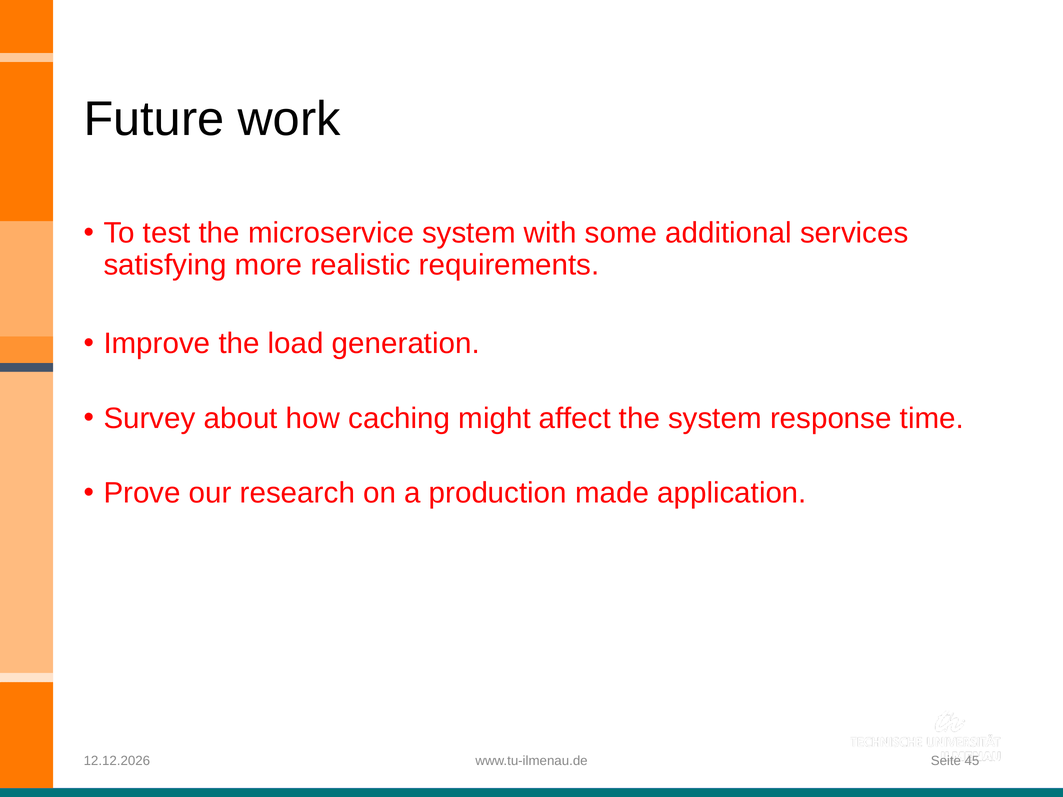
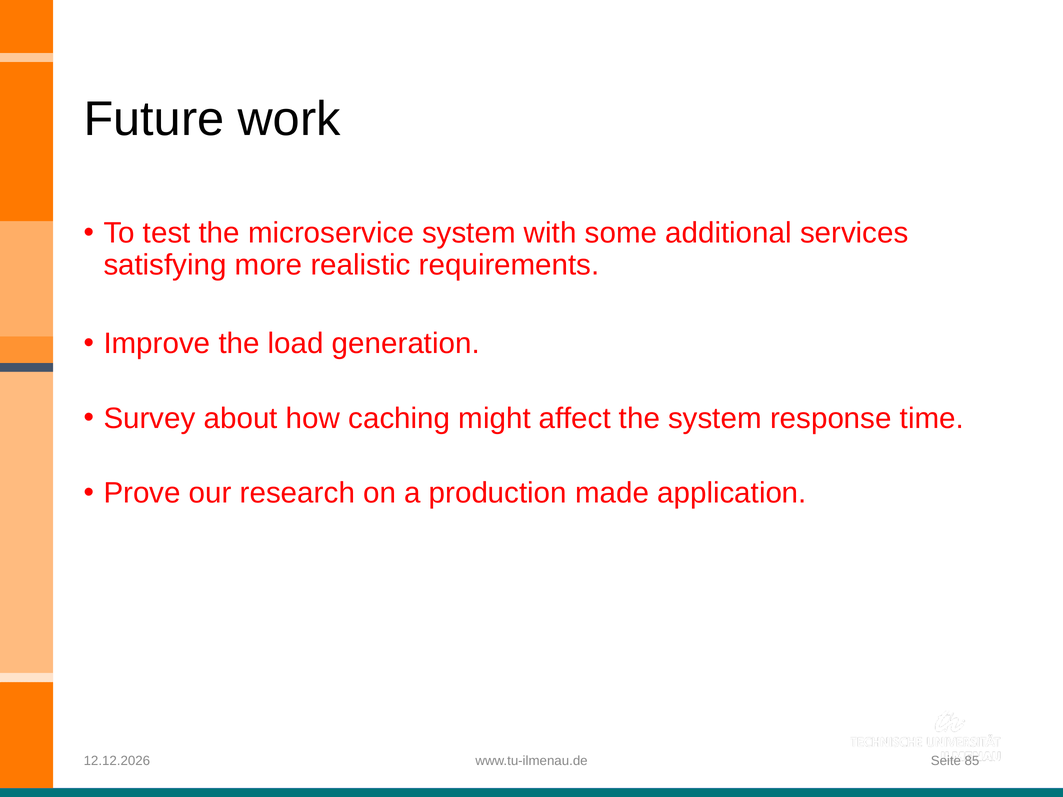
45: 45 -> 85 (972, 761)
